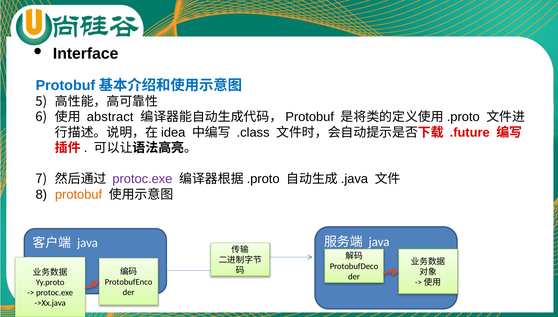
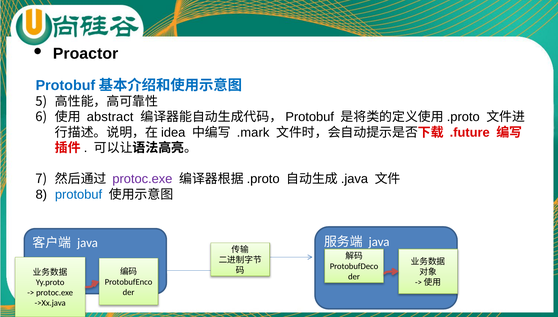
Interface: Interface -> Proactor (86, 53)
.class: .class -> .mark (253, 132)
protobuf colour: orange -> blue (79, 194)
